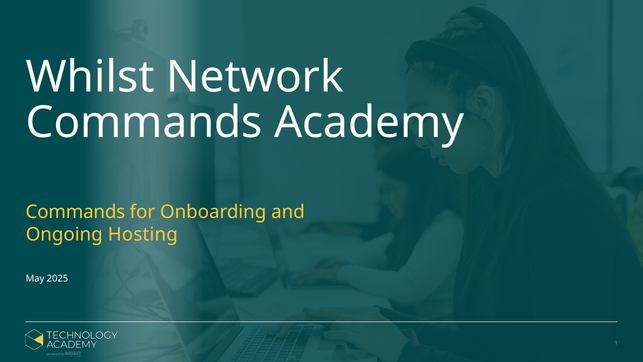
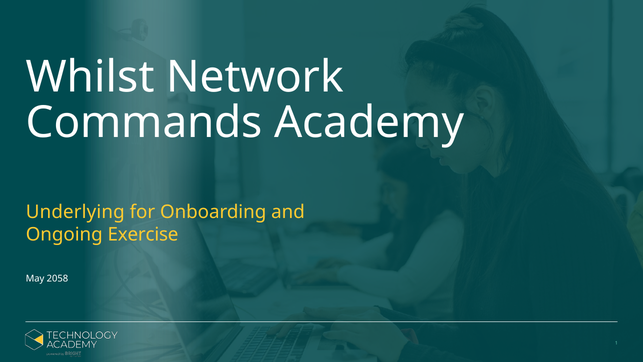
Commands: Commands -> Underlying (75, 212)
Hosting: Hosting -> Exercise (143, 234)
2025: 2025 -> 2058 (57, 279)
